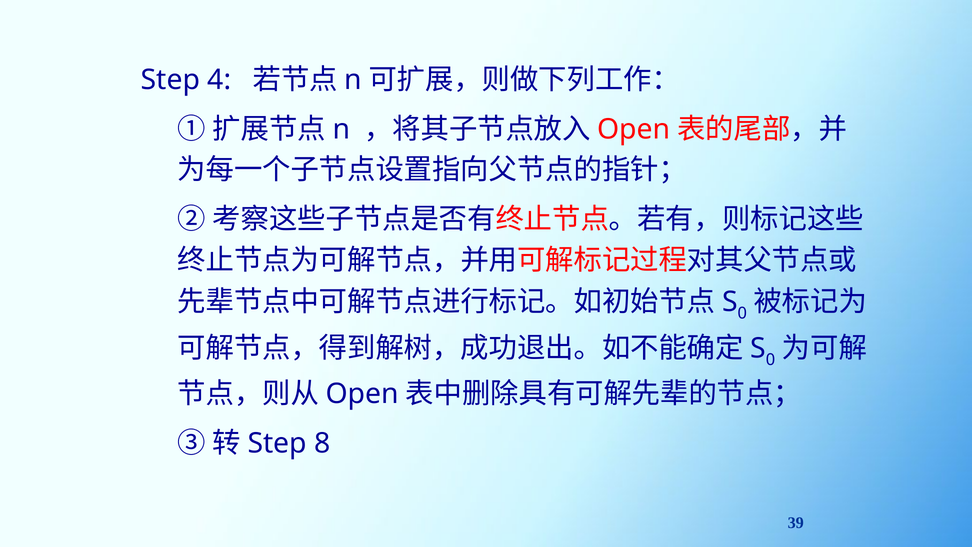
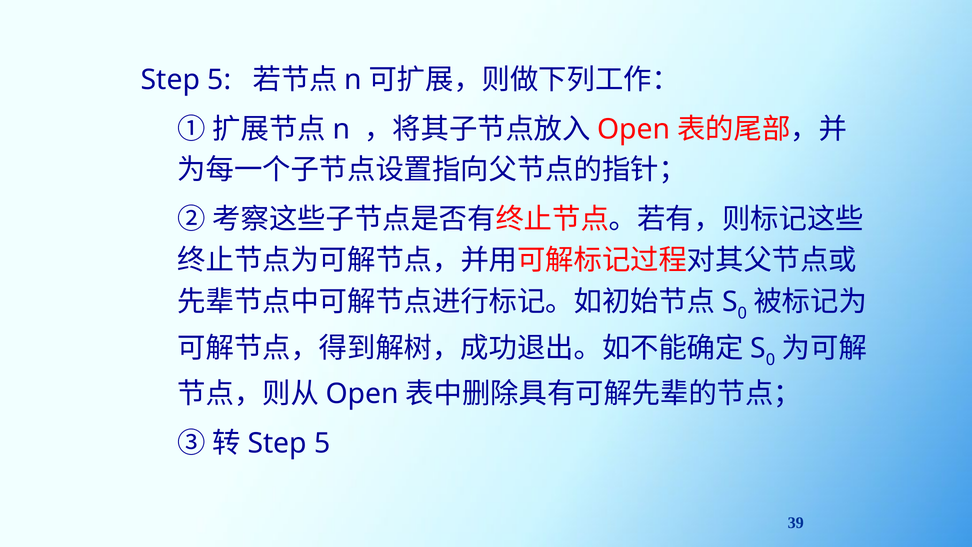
4: 4 -> 5 (219, 80)
8: 8 -> 5 (322, 443)
